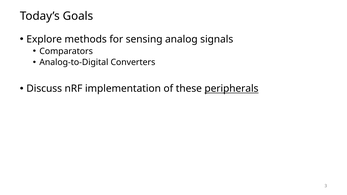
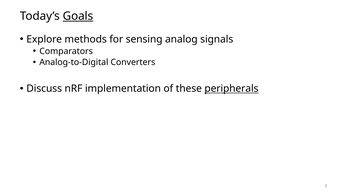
Goals underline: none -> present (78, 16)
